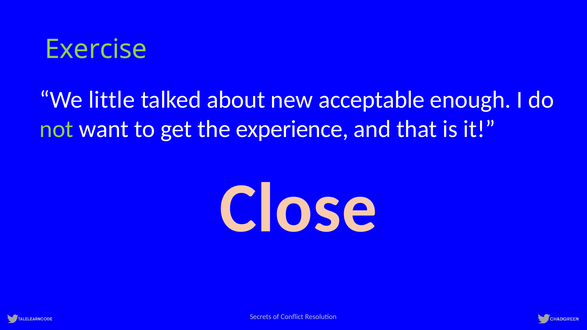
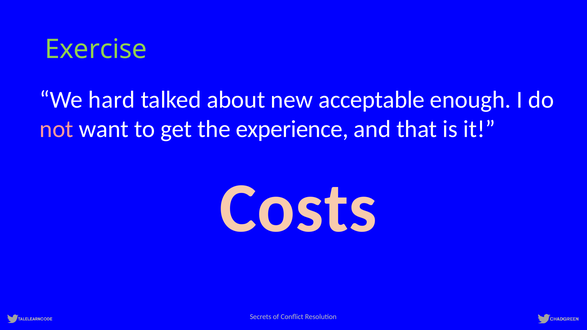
little: little -> hard (112, 100)
not colour: light green -> pink (56, 129)
Close: Close -> Costs (298, 208)
